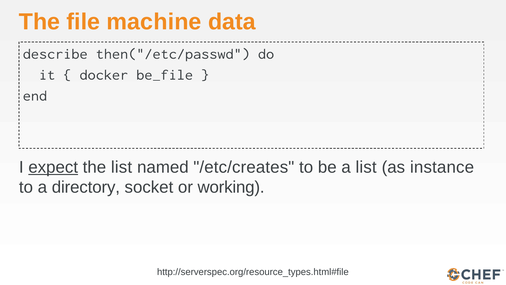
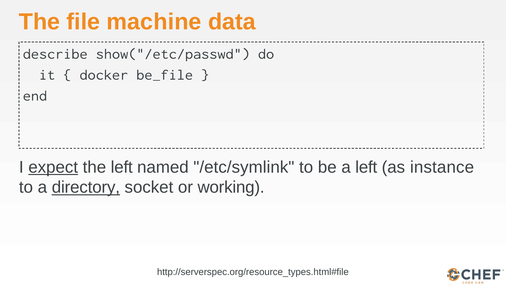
then("/etc/passwd: then("/etc/passwd -> show("/etc/passwd (173, 54)
the list: list -> left (122, 167)
/etc/creates: /etc/creates -> /etc/symlink (244, 167)
a list: list -> left (366, 167)
directory underline: none -> present (86, 187)
